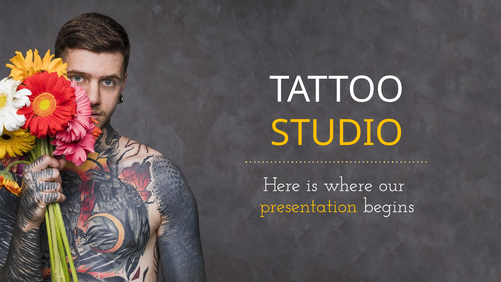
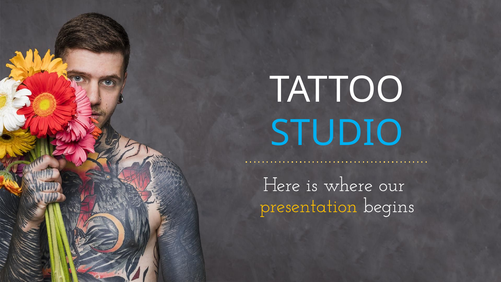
STUDIO colour: yellow -> light blue (337, 133)
